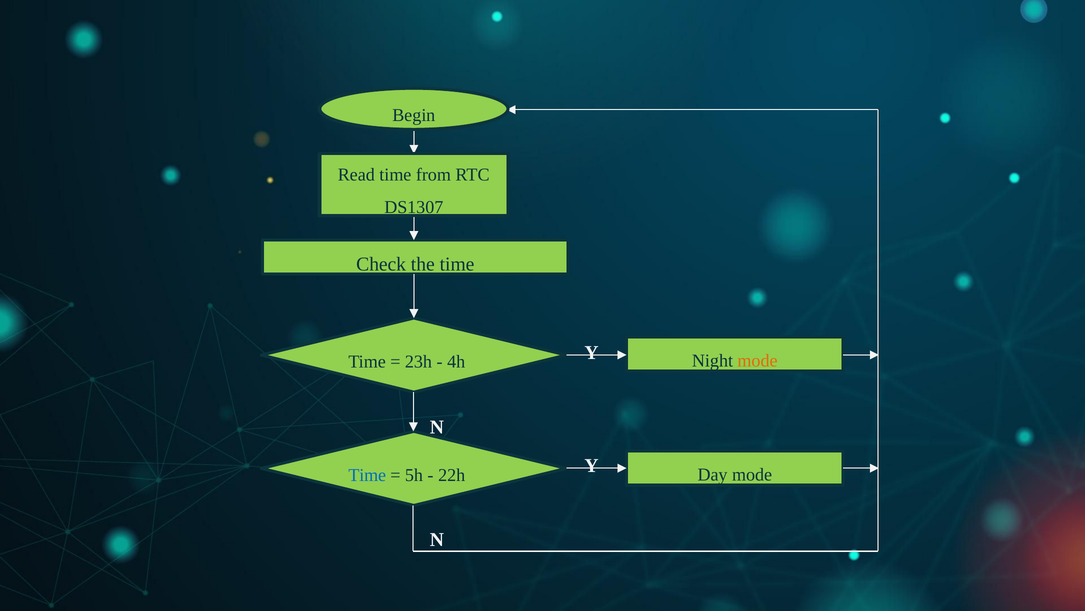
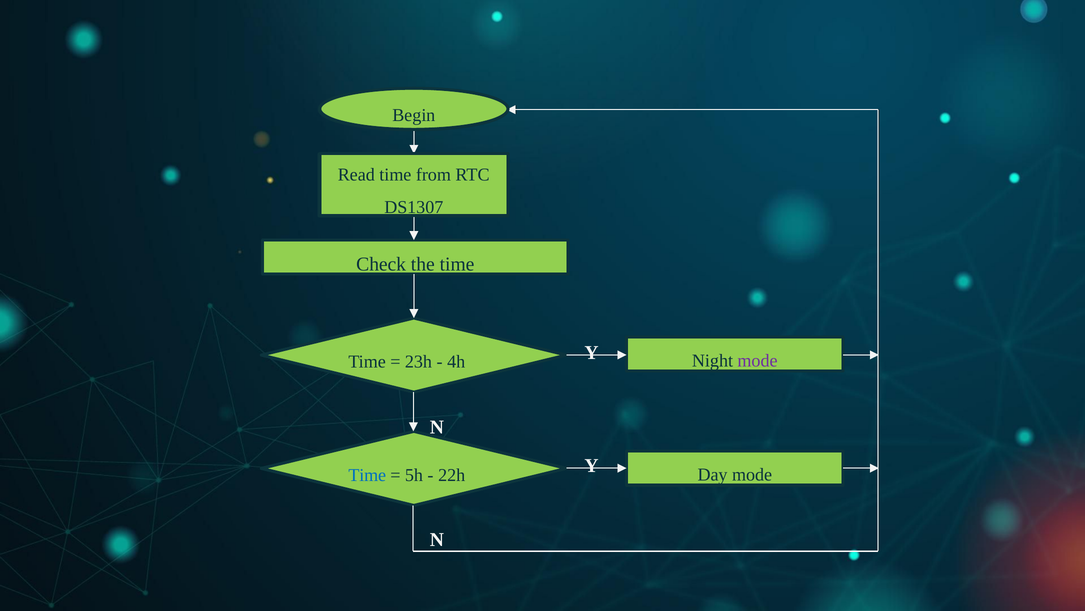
mode colour: orange -> purple (758, 360)
